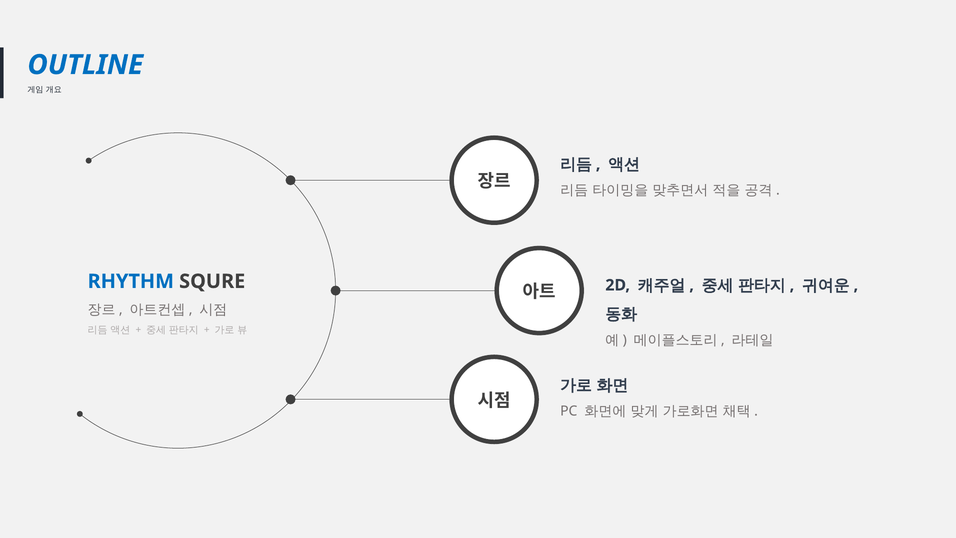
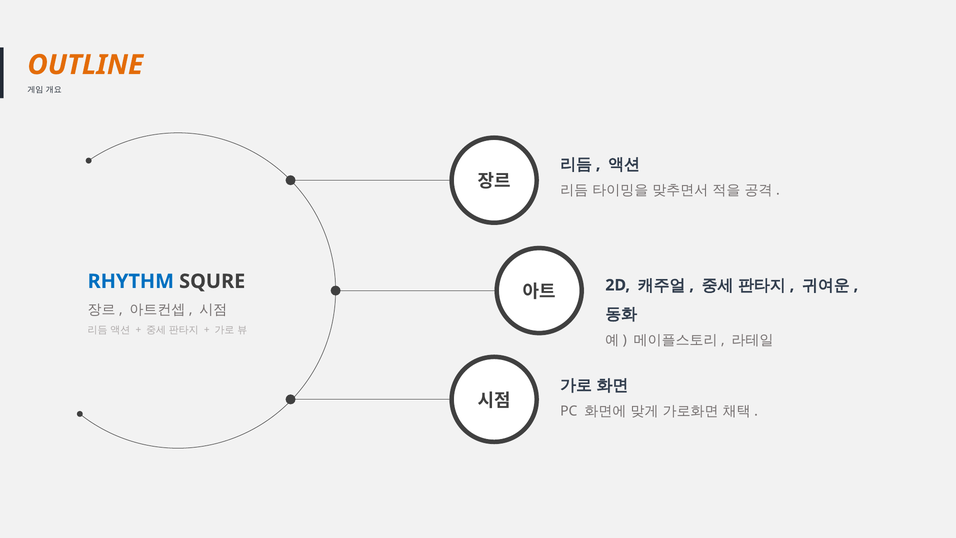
OUTLINE colour: blue -> orange (85, 65)
